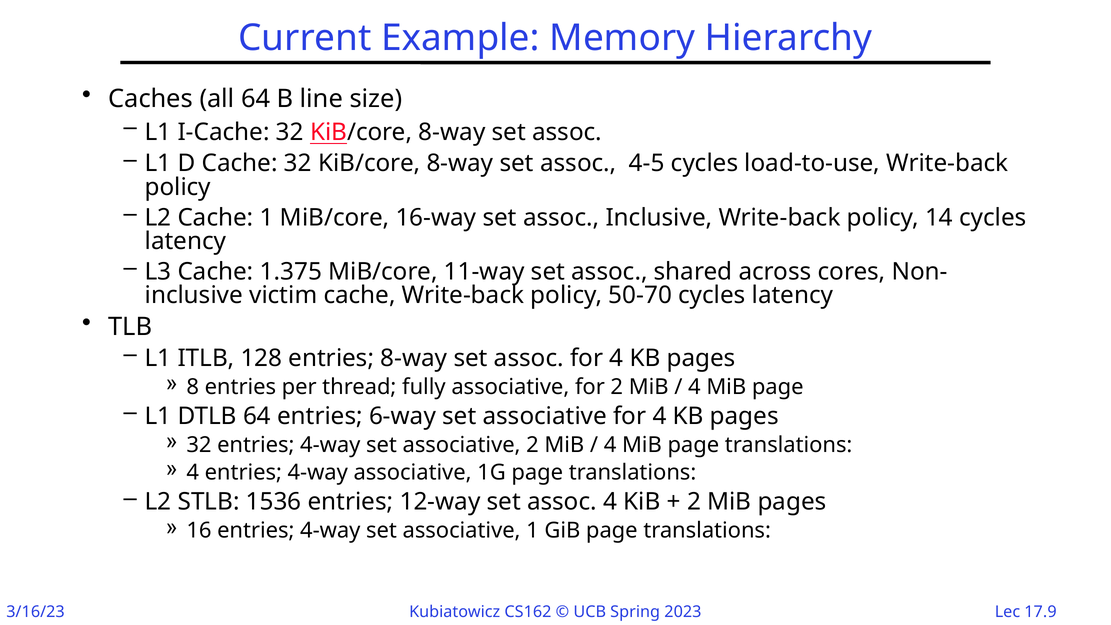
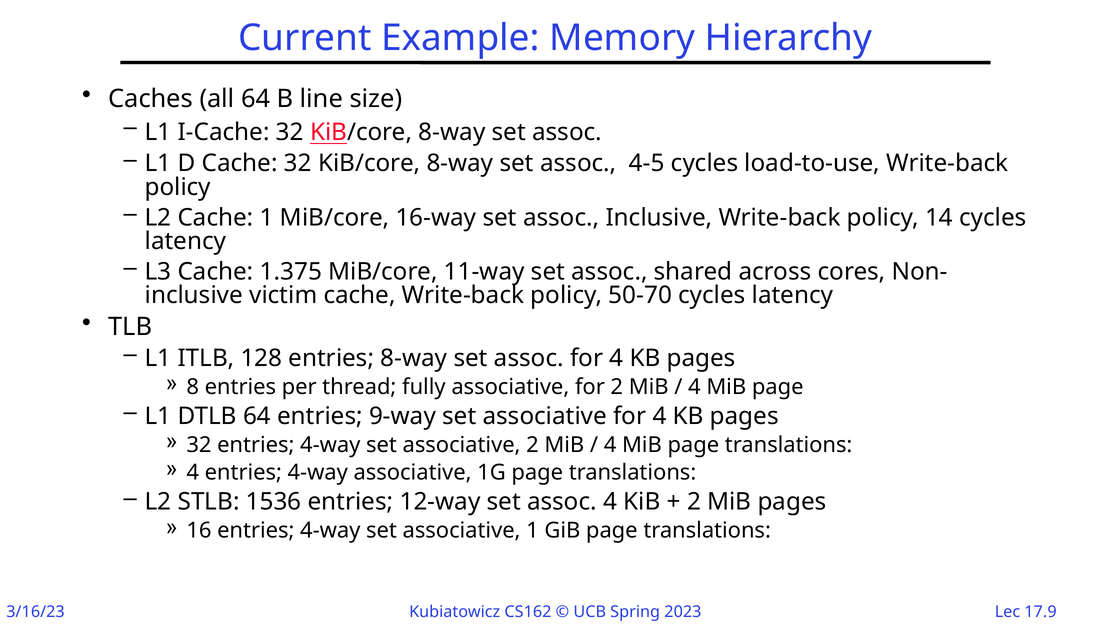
6-way: 6-way -> 9-way (402, 416)
